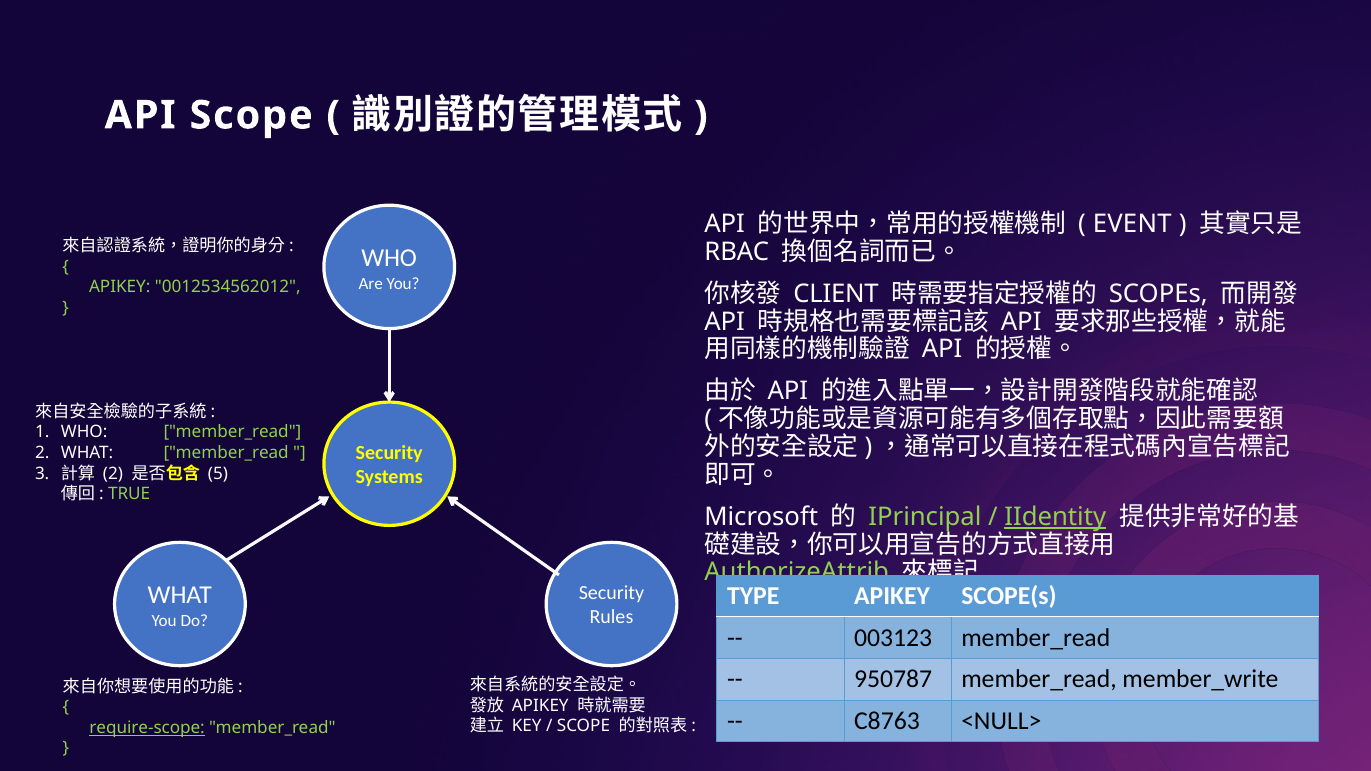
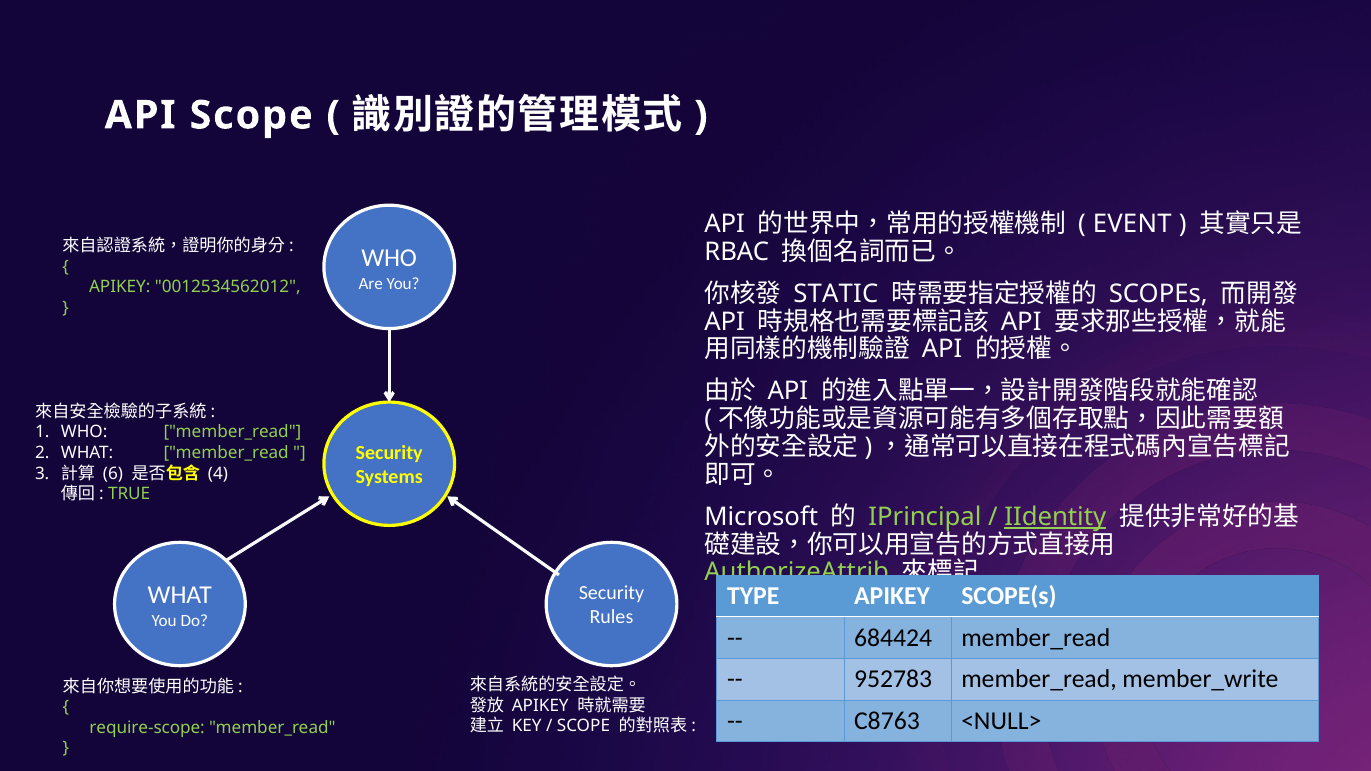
CLIENT: CLIENT -> STATIC (836, 294)
2: 2 -> 6 (113, 473)
5: 5 -> 4 (218, 473)
003123: 003123 -> 684424 (893, 638)
950787: 950787 -> 952783 (893, 680)
require-scope underline: present -> none (147, 728)
